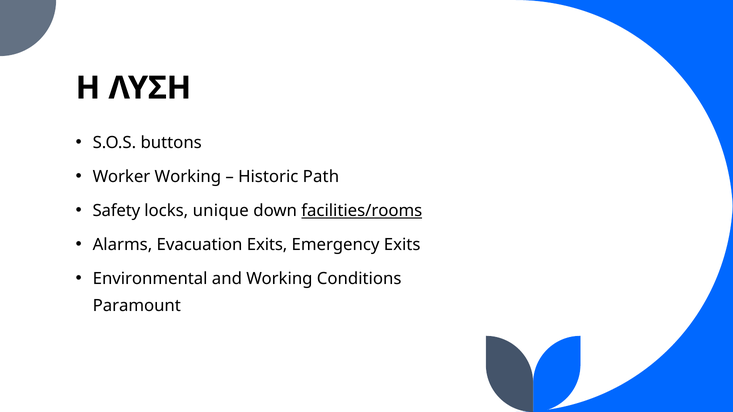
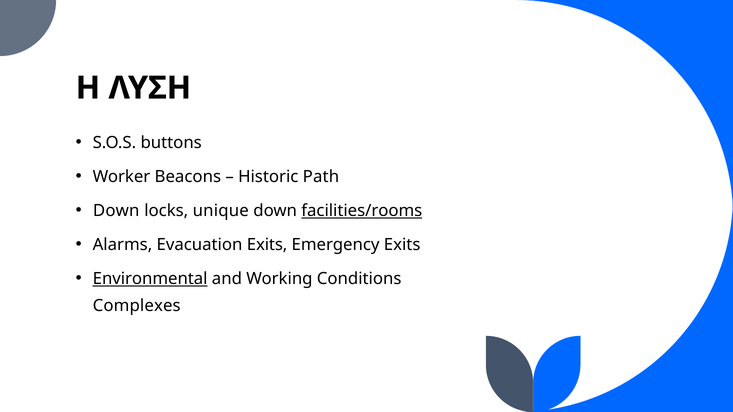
Worker Working: Working -> Beacons (188, 177)
Safety: Safety -> Down (116, 211)
Environmental underline: none -> present (150, 279)
Paramount: Paramount -> Complexes (137, 306)
